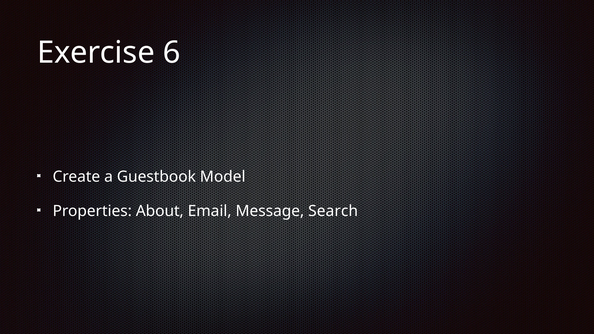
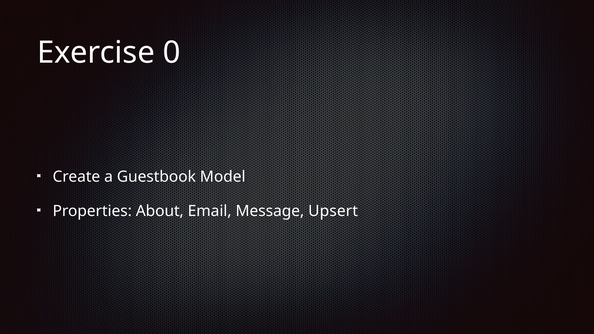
6: 6 -> 0 (172, 53)
Search: Search -> Upsert (333, 211)
